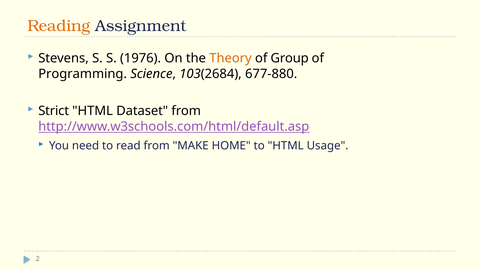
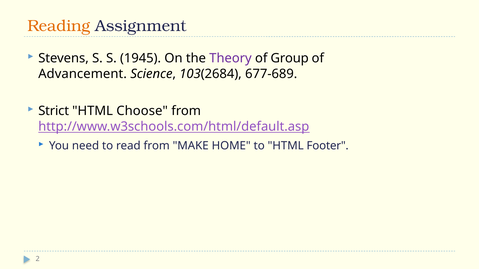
1976: 1976 -> 1945 (141, 58)
Theory colour: orange -> purple (231, 58)
Programming: Programming -> Advancement (83, 74)
677-880: 677-880 -> 677-689 (271, 74)
Dataset: Dataset -> Choose (142, 111)
Usage: Usage -> Footer (328, 146)
